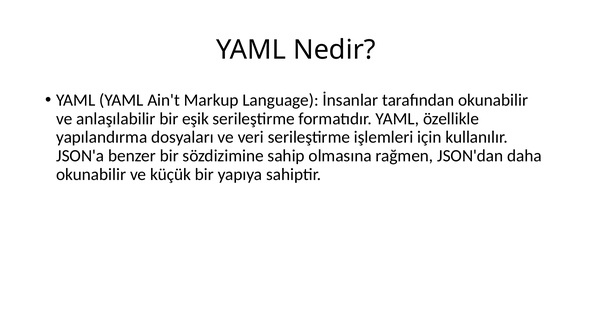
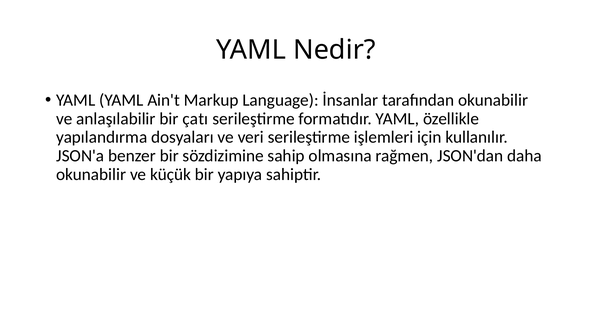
eşik: eşik -> çatı (195, 119)
